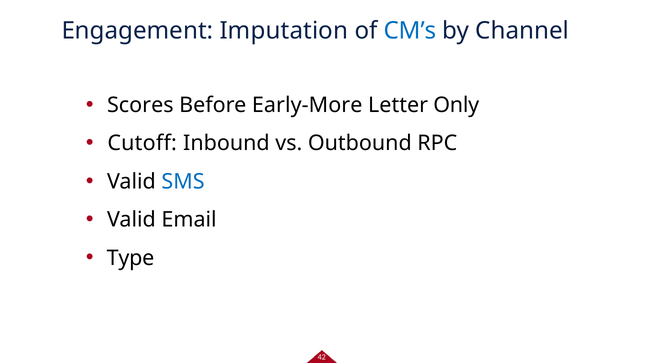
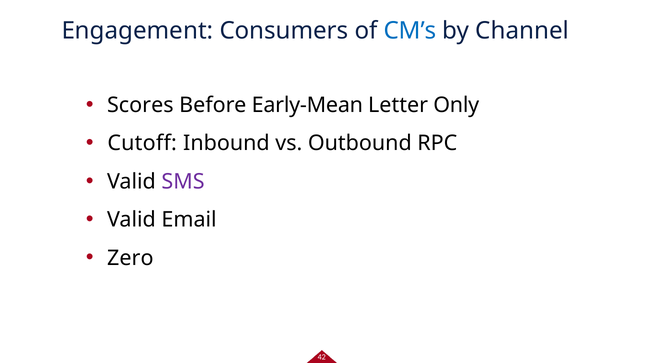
Imputation: Imputation -> Consumers (284, 31)
Early-More: Early-More -> Early-Mean (307, 105)
SMS colour: blue -> purple (183, 181)
Type: Type -> Zero (130, 258)
